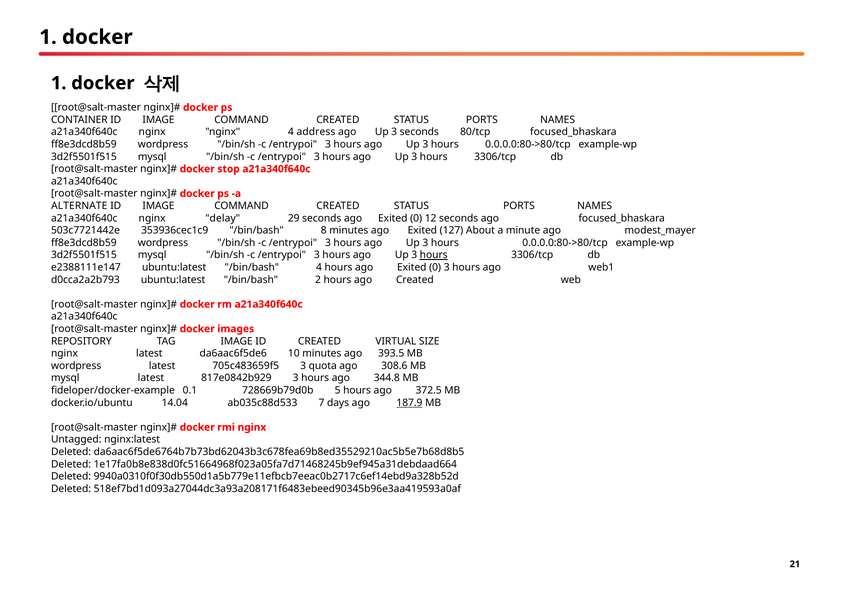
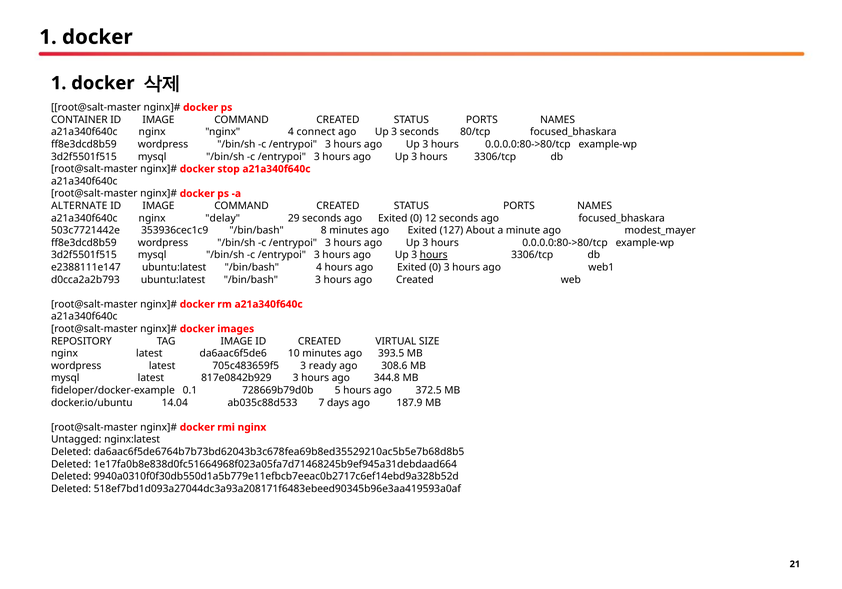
address: address -> connect (316, 132)
/bin/bash 2: 2 -> 3 (318, 280)
quota: quota -> ready (323, 366)
187.9 underline: present -> none (409, 403)
